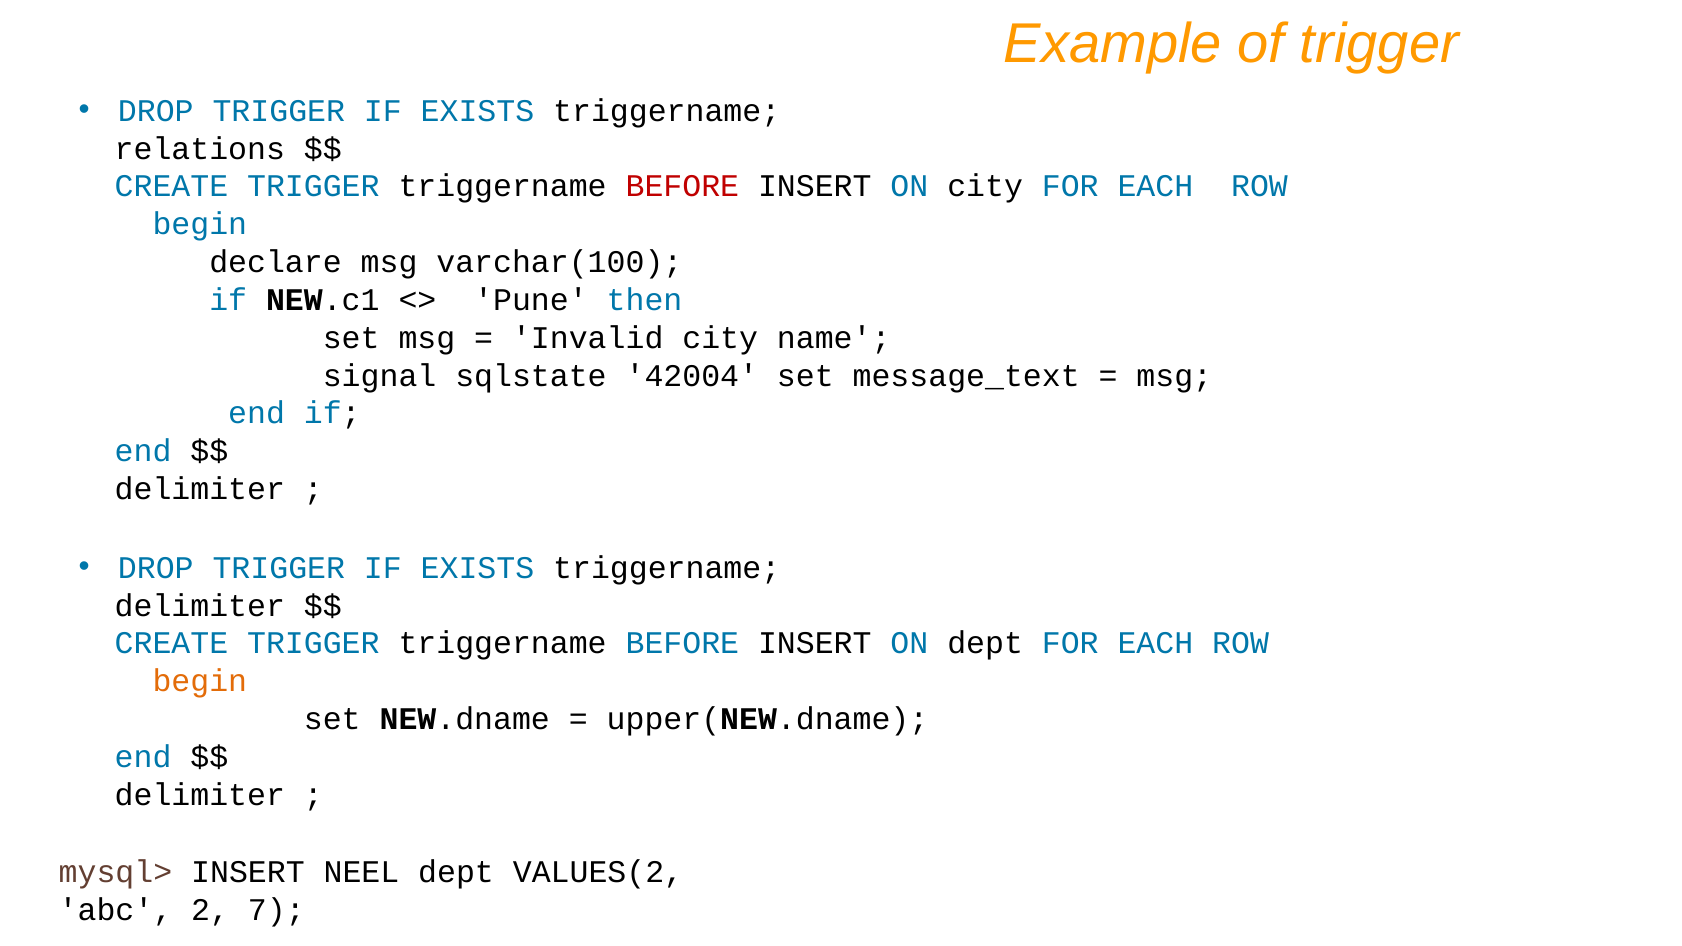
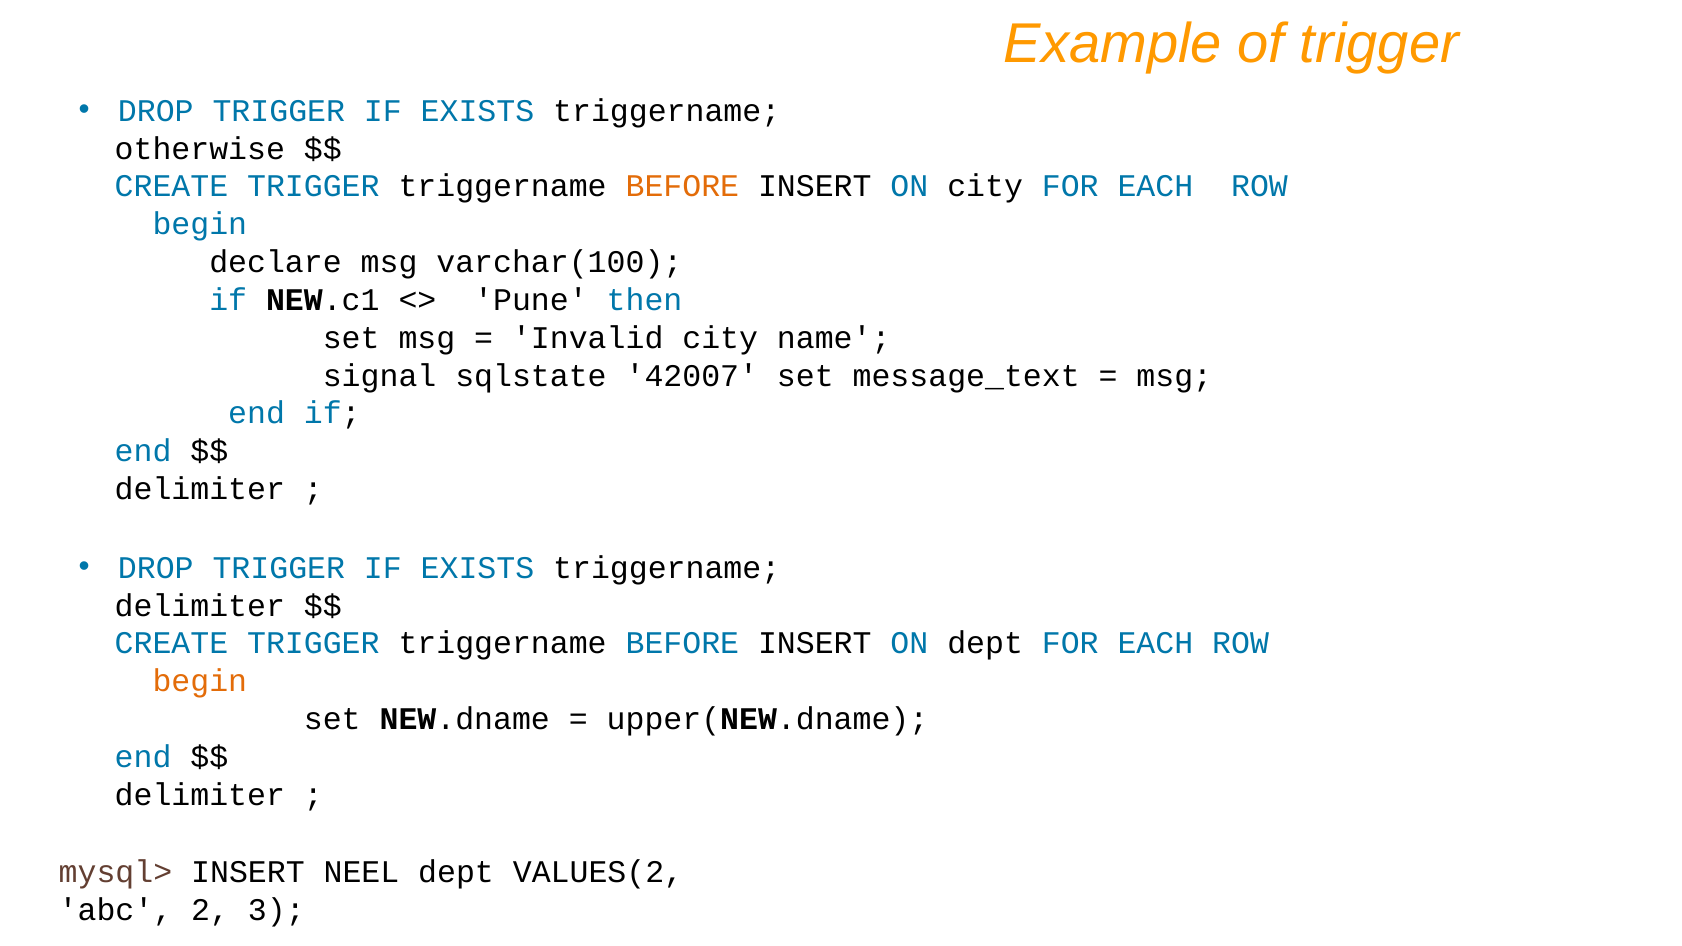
relations: relations -> otherwise (200, 149)
BEFORE colour: red -> orange (682, 187)
42004: 42004 -> 42007 (692, 376)
7: 7 -> 3 (276, 910)
